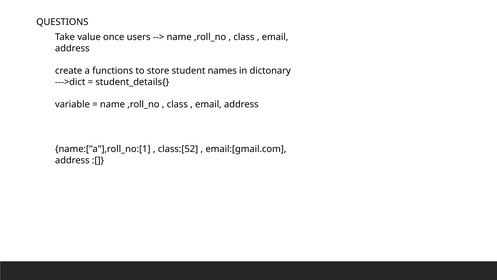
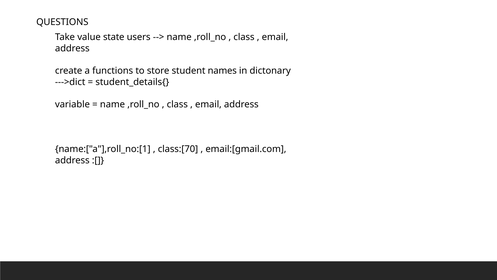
once: once -> state (114, 37)
class:[52: class:[52 -> class:[70 (178, 149)
